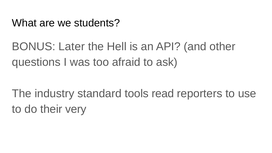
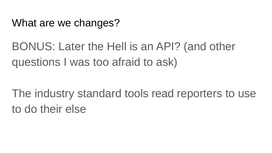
students: students -> changes (97, 23)
very: very -> else (76, 109)
